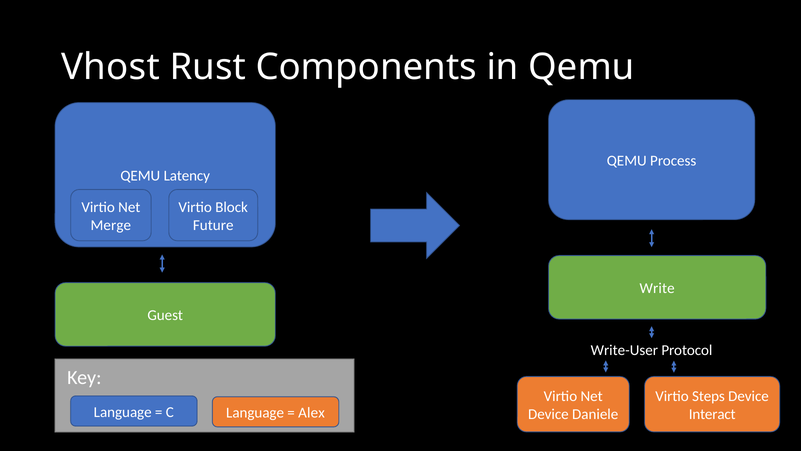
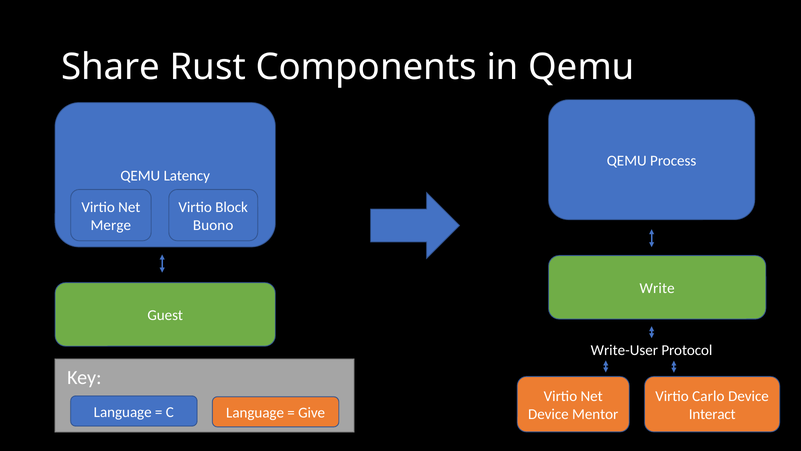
Vhost: Vhost -> Share (111, 67)
Future: Future -> Buono (213, 225)
Steps: Steps -> Carlo (708, 396)
Alex: Alex -> Give (312, 412)
Daniele: Daniele -> Mentor (595, 414)
